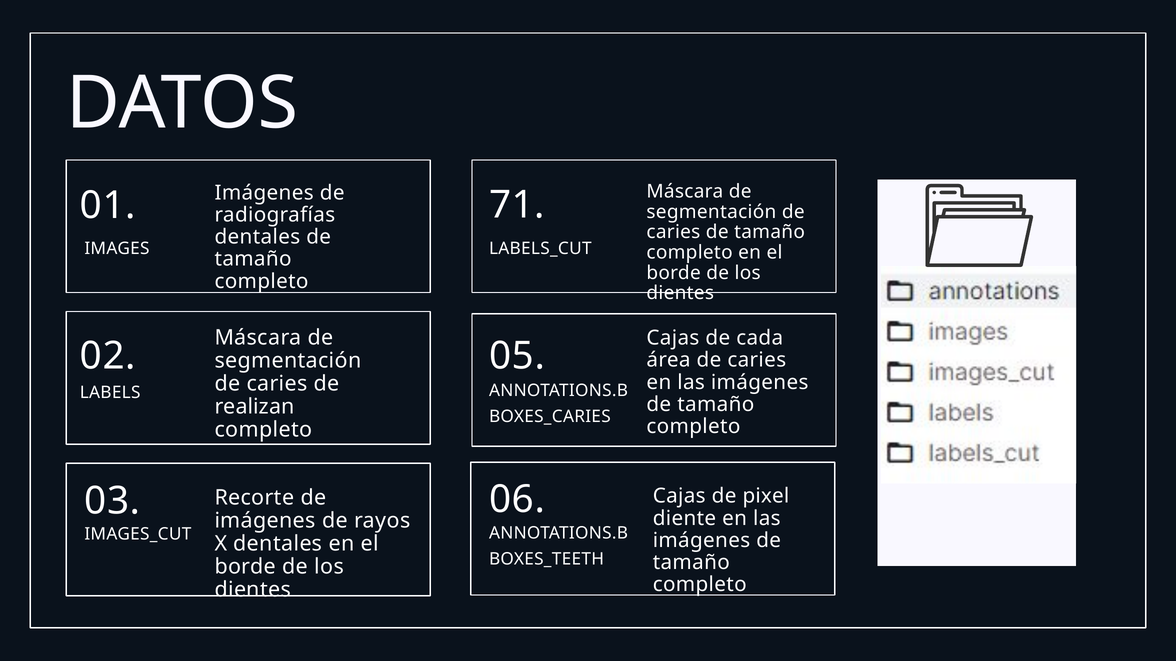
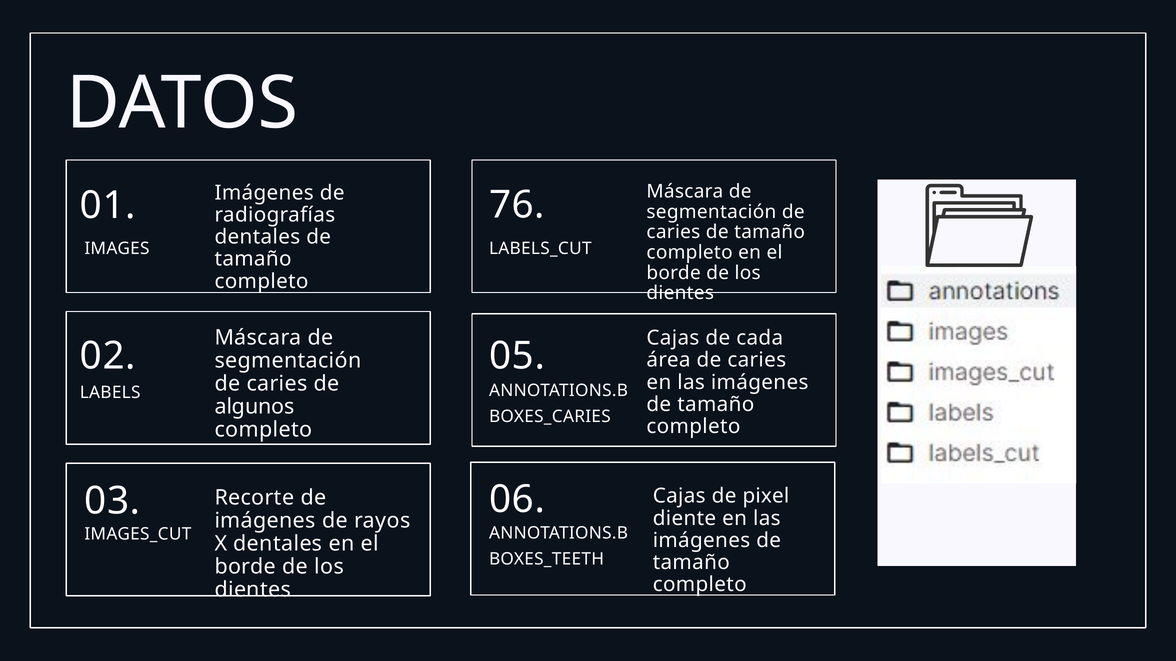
71: 71 -> 76 (517, 205)
realizan: realizan -> algunos (255, 407)
